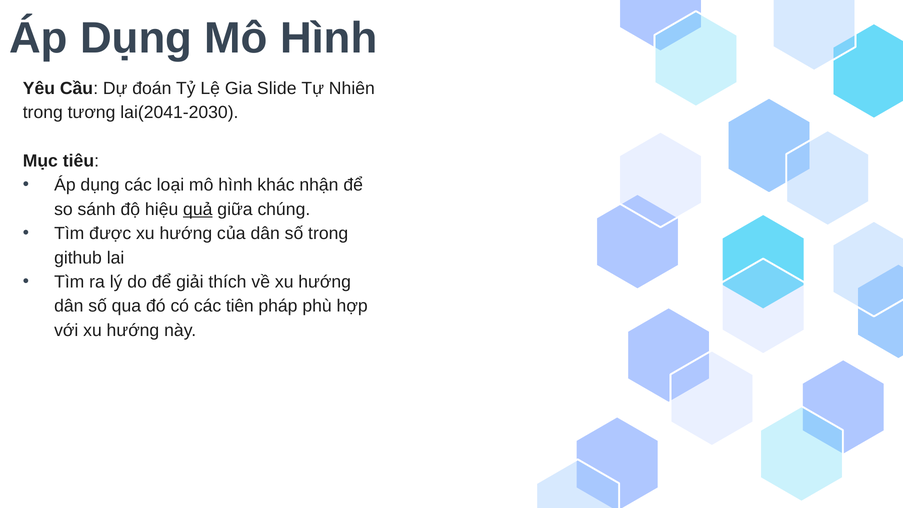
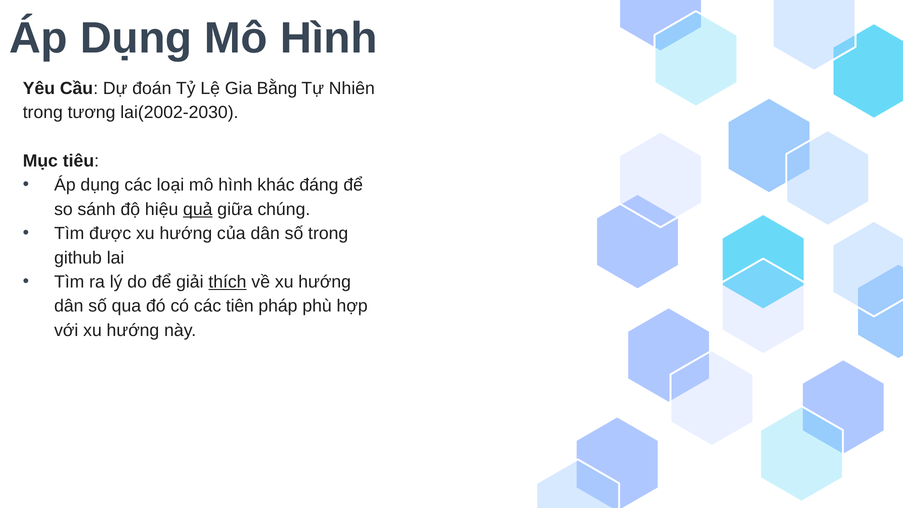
Slide: Slide -> Bằng (277, 88)
lai(2041-2030: lai(2041-2030 -> lai(2002-2030 (179, 112)
nhận: nhận -> đáng (319, 185)
thích underline: none -> present (227, 282)
